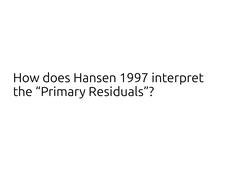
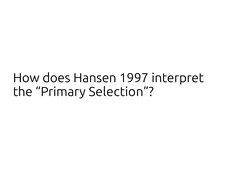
Residuals: Residuals -> Selection (121, 92)
